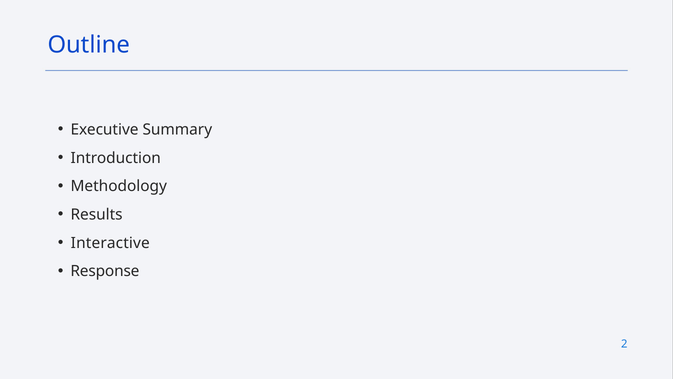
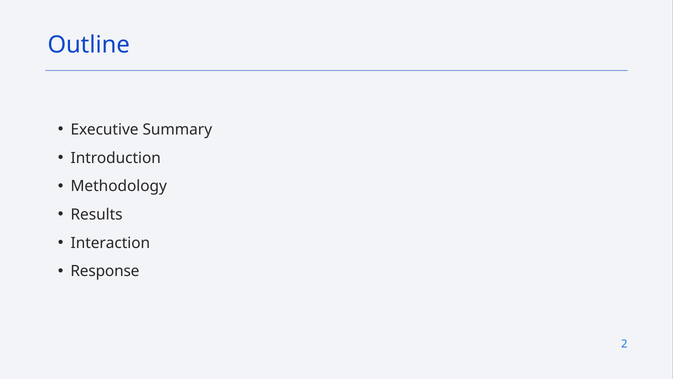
Interactive: Interactive -> Interaction (110, 243)
